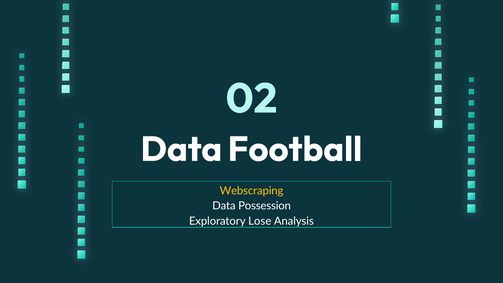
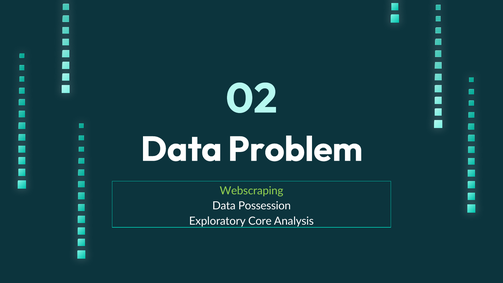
Football: Football -> Problem (295, 149)
Webscraping colour: yellow -> light green (252, 191)
Lose: Lose -> Core (260, 221)
